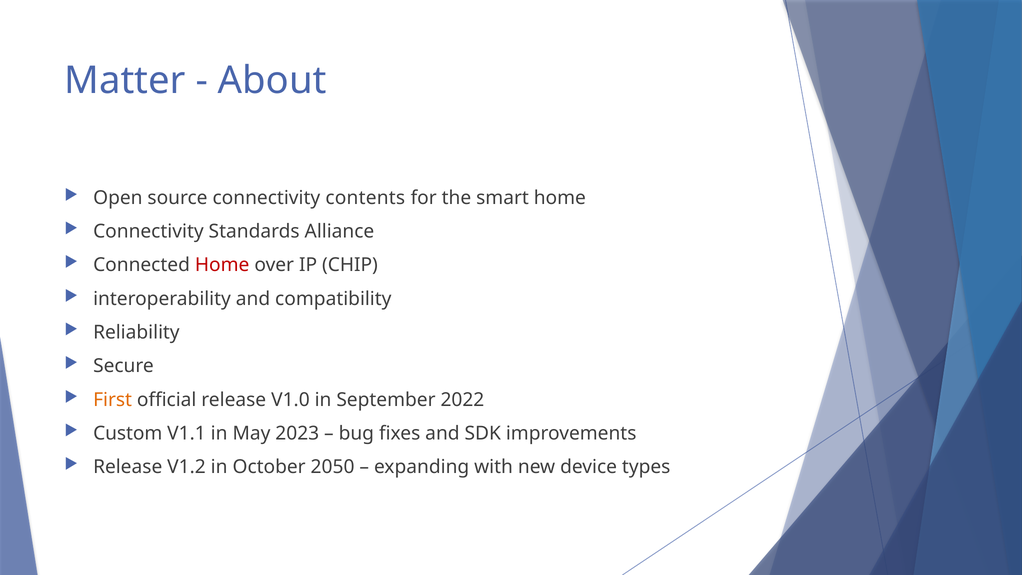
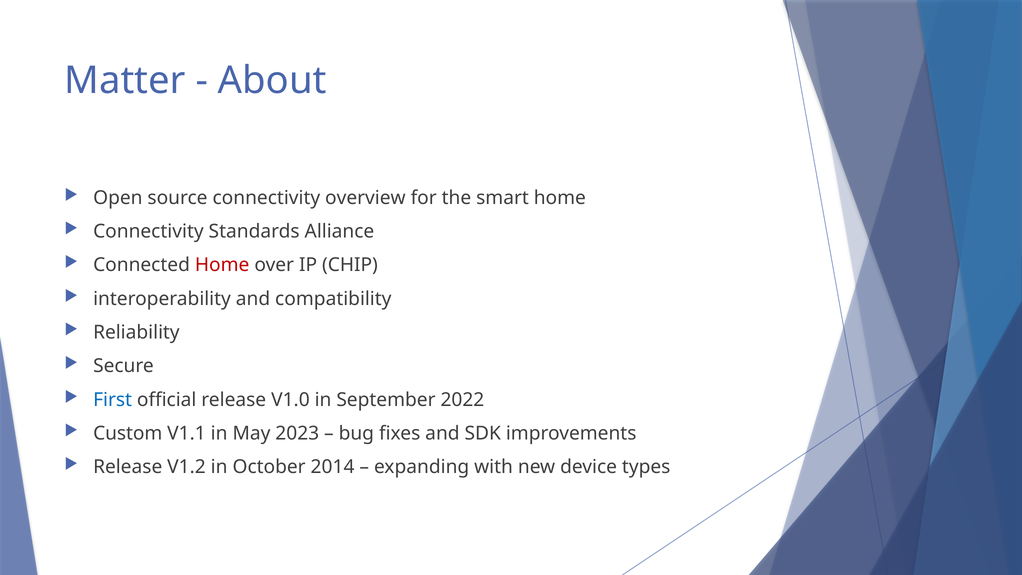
contents: contents -> overview (365, 198)
First colour: orange -> blue (113, 400)
2050: 2050 -> 2014 (333, 467)
